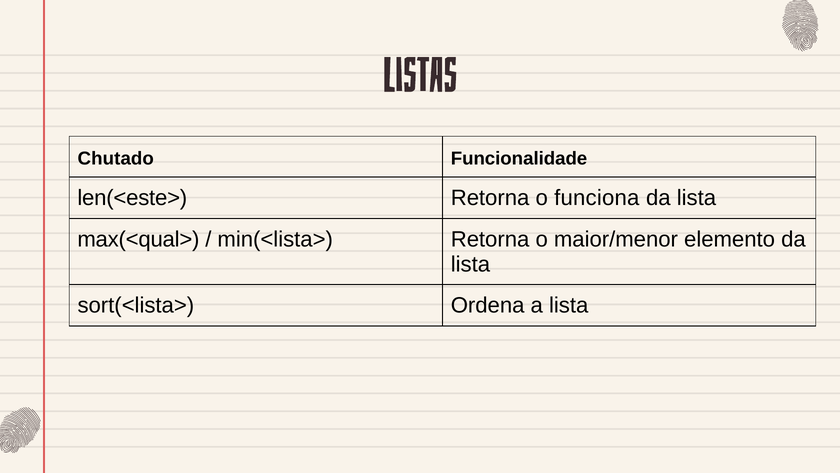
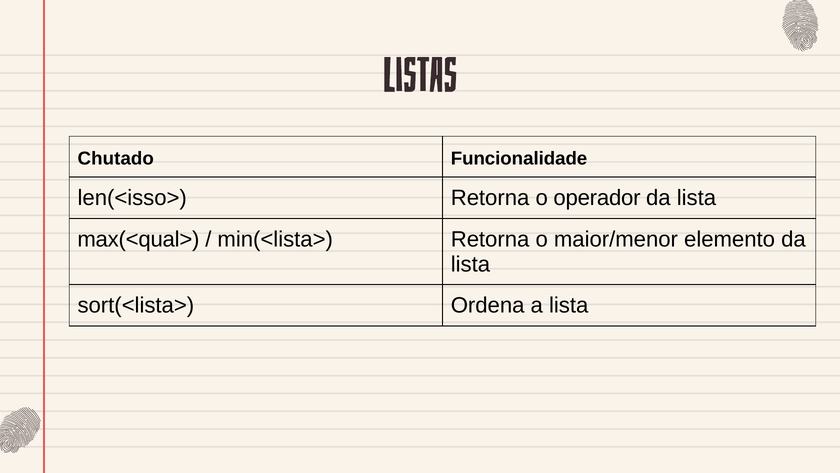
len(<este>: len(<este> -> len(<isso> (132, 198)
funciona: funciona -> operador (597, 198)
